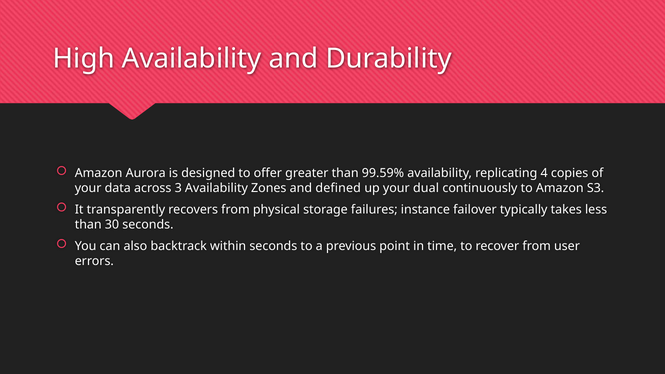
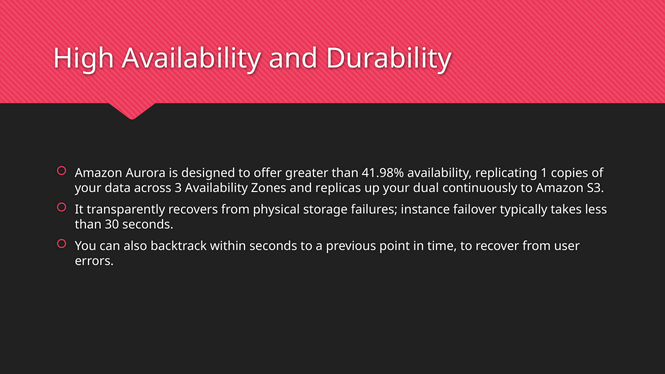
99.59%: 99.59% -> 41.98% (383, 173)
4: 4 -> 1 (544, 173)
defined: defined -> replicas (338, 188)
